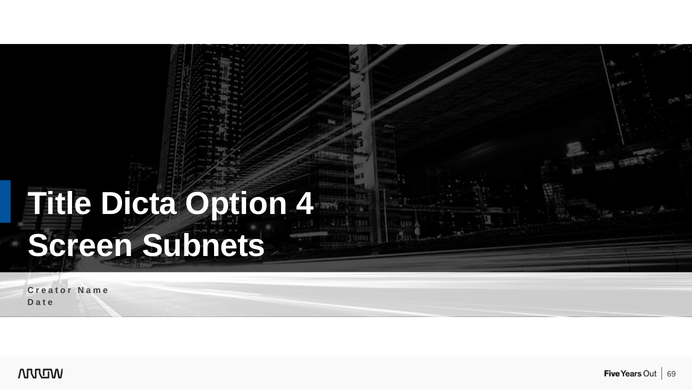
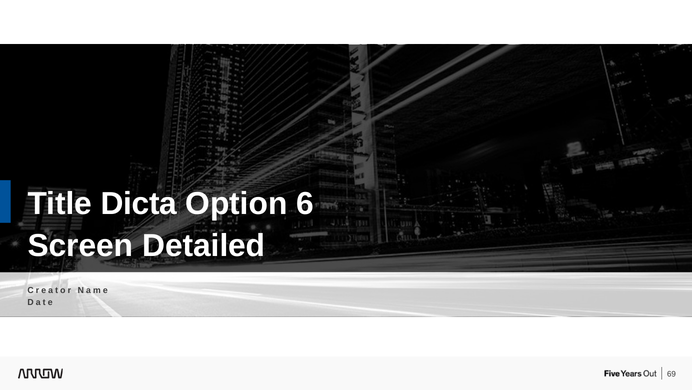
4: 4 -> 6 (305, 204)
Subnets: Subnets -> Detailed (204, 245)
